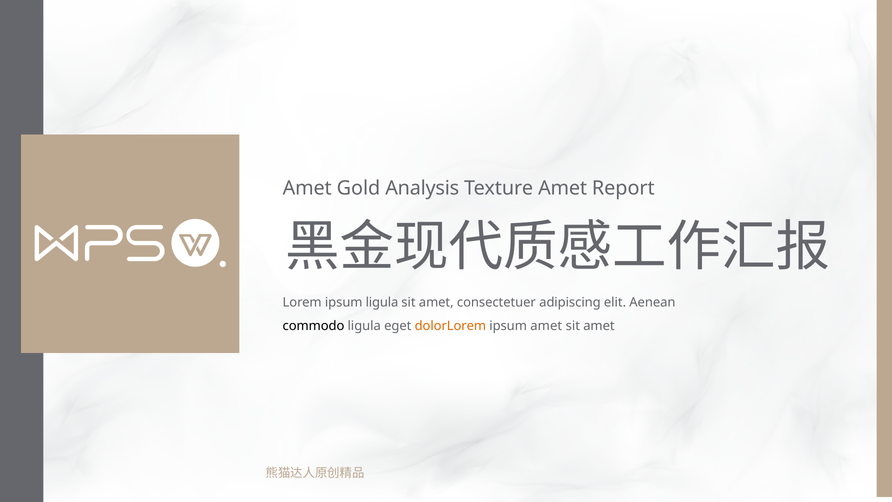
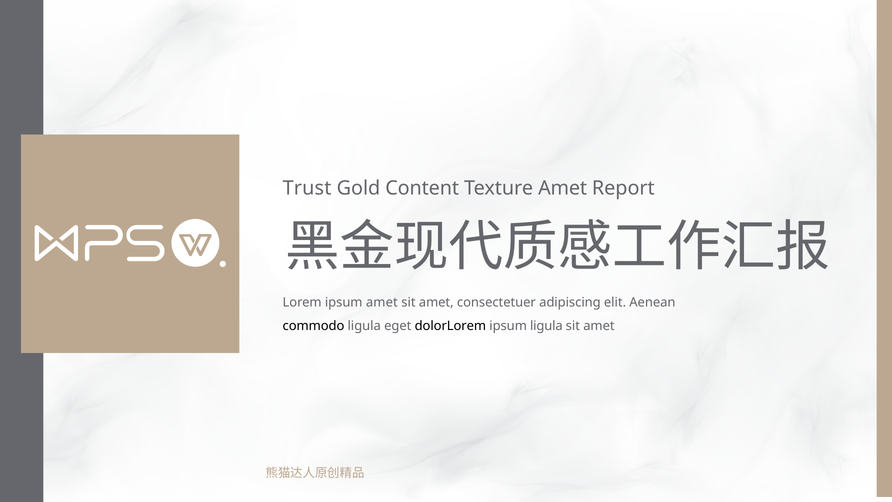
Amet: Amet -> Trust (307, 188)
Analysis: Analysis -> Content (422, 188)
ipsum ligula: ligula -> amet (382, 302)
dolorLorem colour: orange -> black (450, 326)
ipsum amet: amet -> ligula (546, 326)
